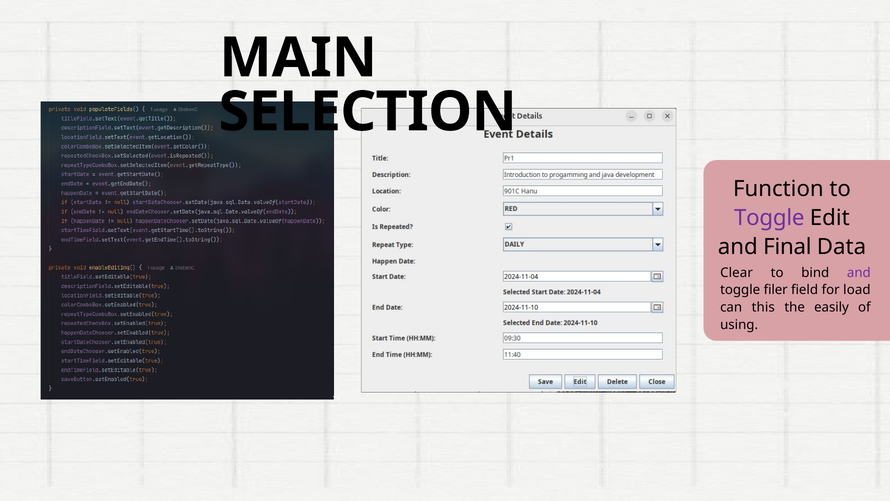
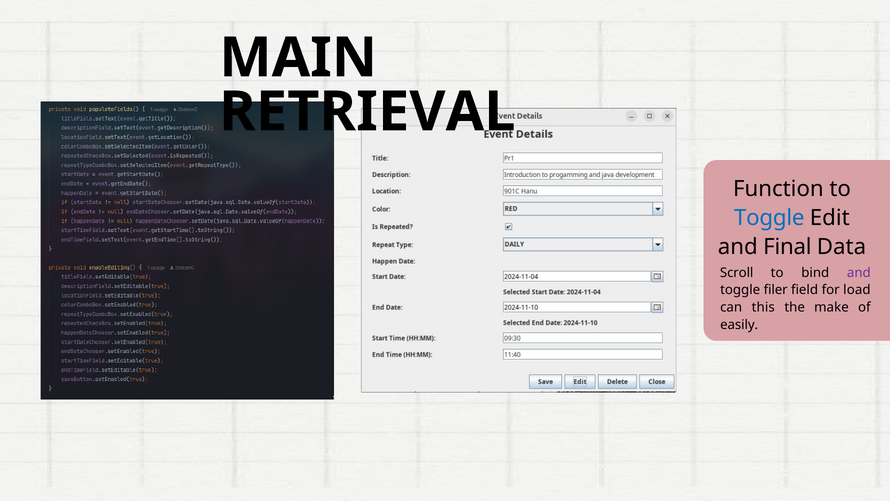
SELECTION: SELECTION -> RETRIEVAL (367, 112)
Toggle colour: purple -> blue (769, 218)
Clear: Clear -> Scroll (737, 273)
easily: easily -> make (831, 307)
using: using -> easily (739, 324)
